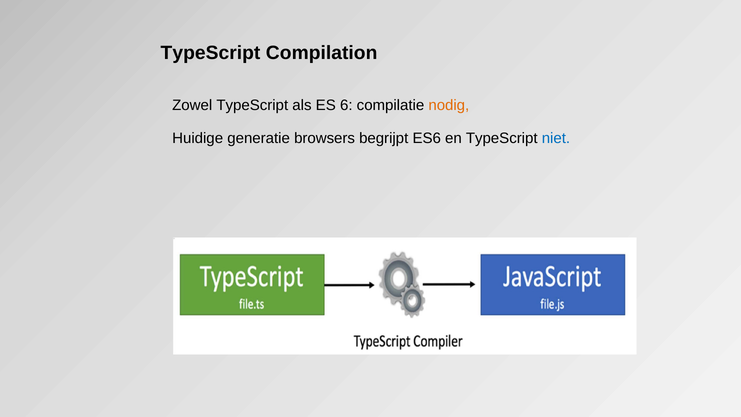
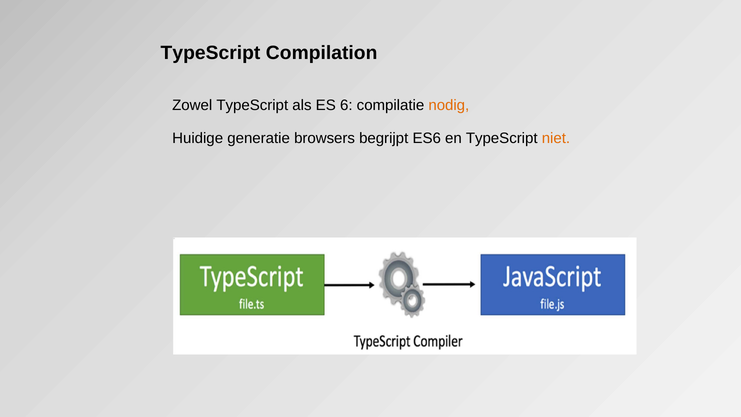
niet colour: blue -> orange (556, 138)
